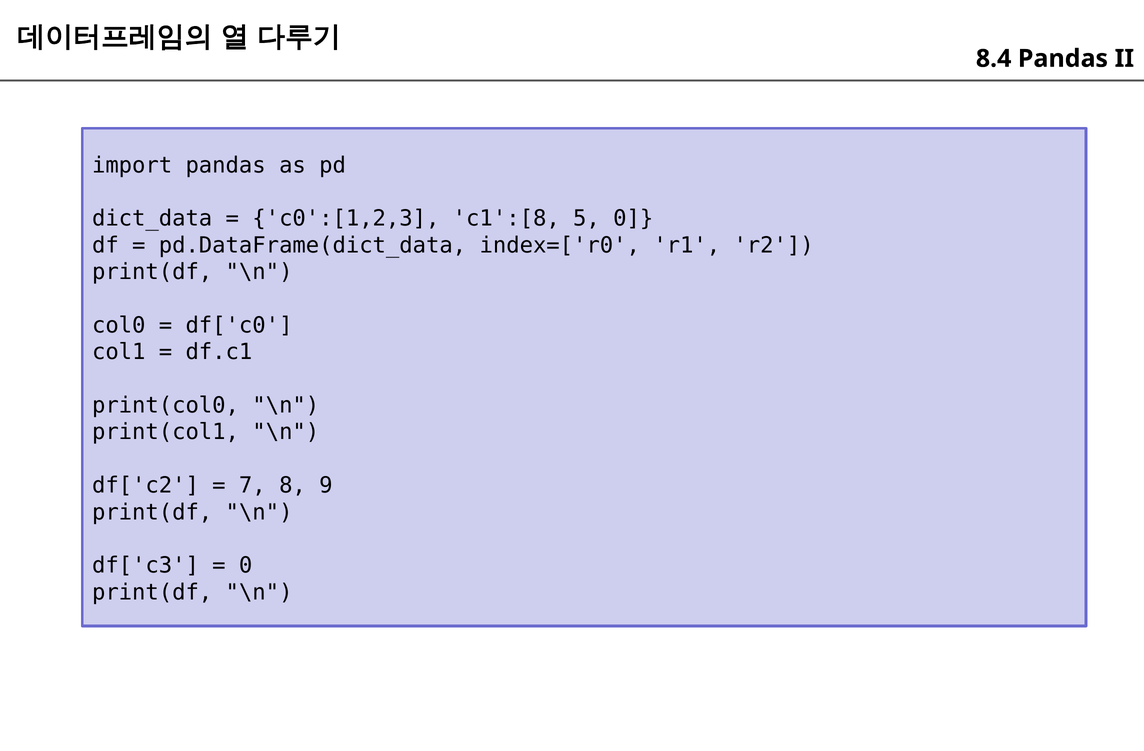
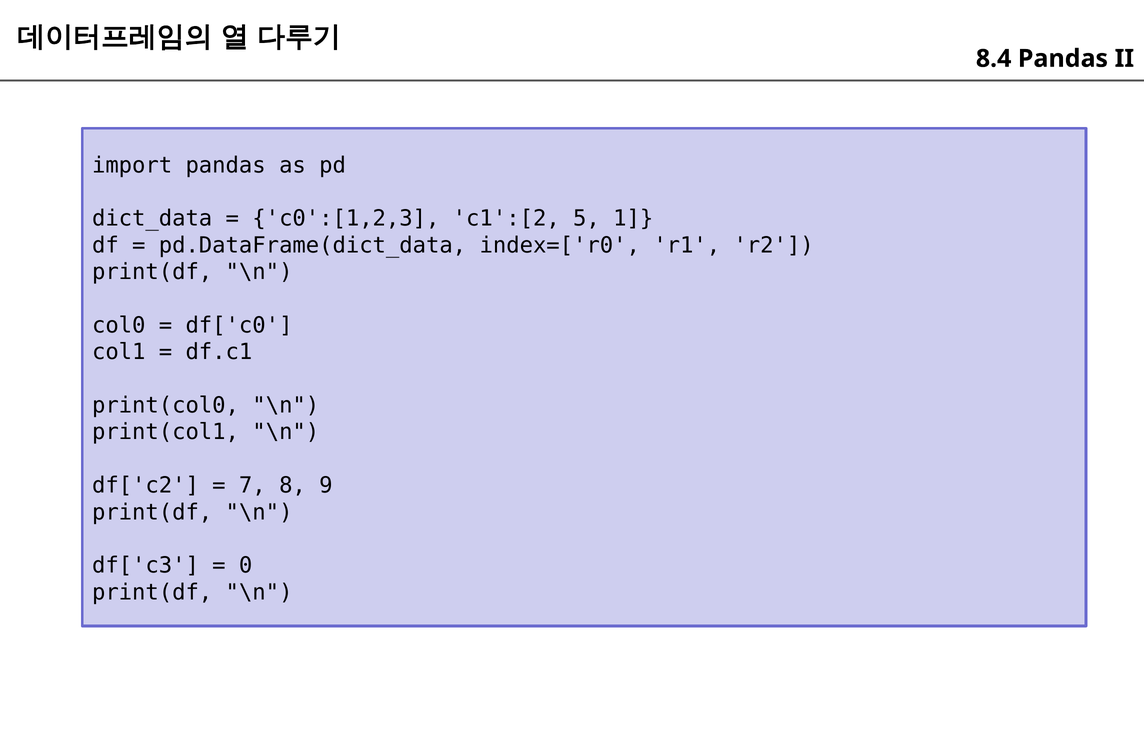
c1':[8: c1':[8 -> c1':[2 (506, 219)
5 0: 0 -> 1 (633, 219)
